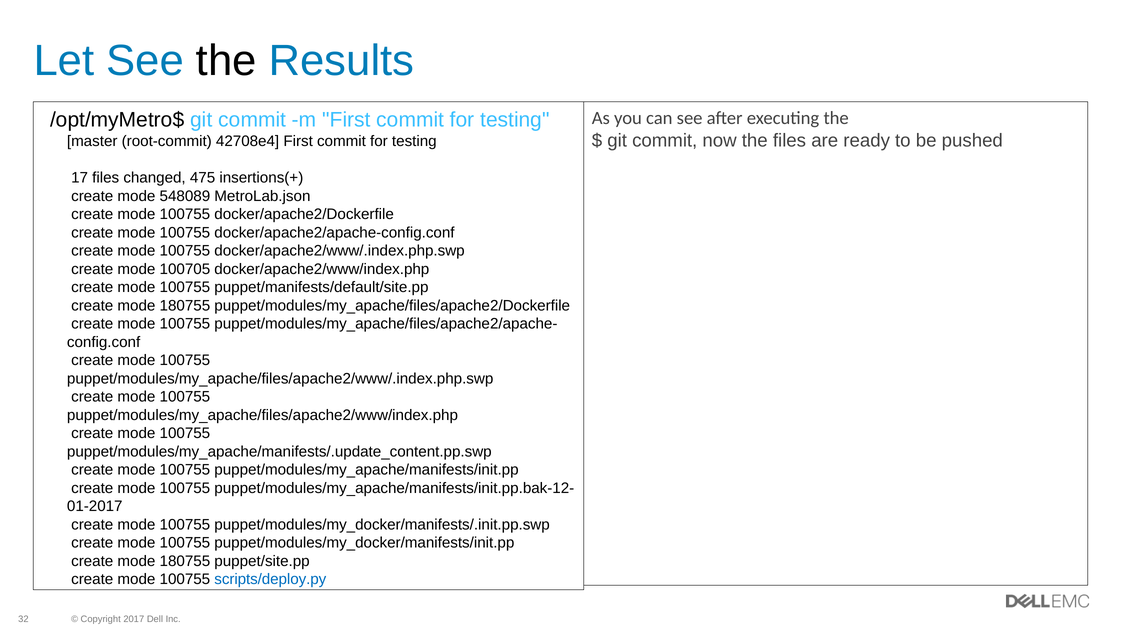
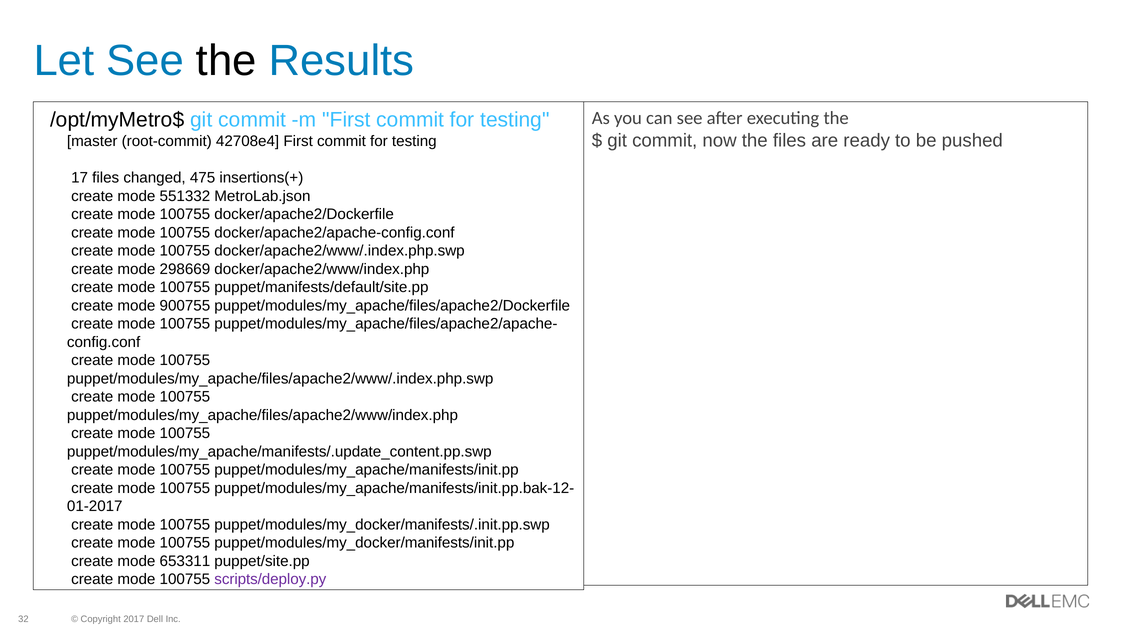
548089: 548089 -> 551332 (185, 196)
100705: 100705 -> 298669 (185, 269)
180755: 180755 -> 900755 (185, 306)
180755: 180755 -> 653311 (185, 561)
scripts/deploy.py colour: blue -> purple (270, 579)
